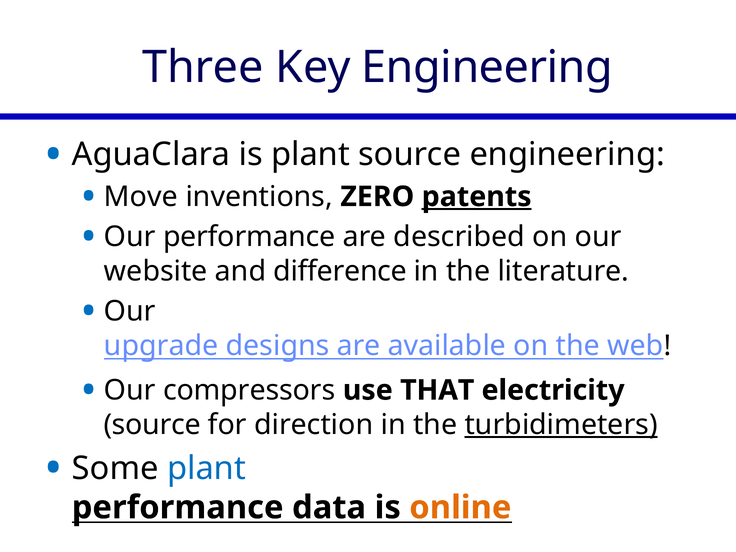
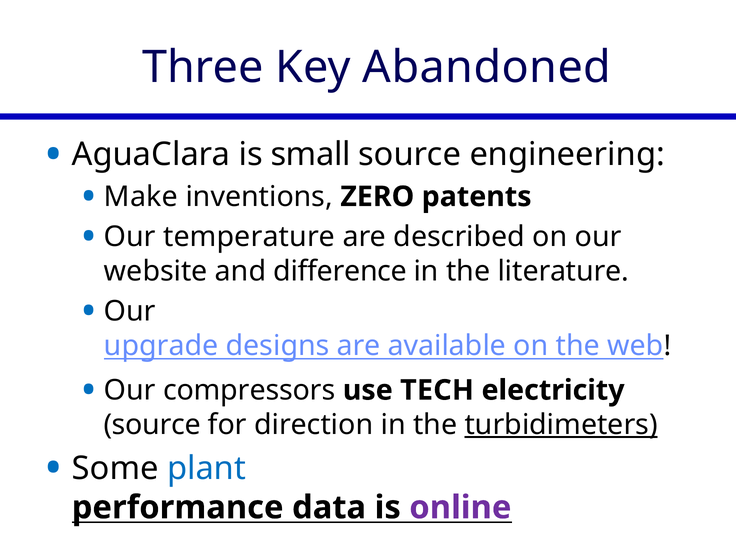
Key Engineering: Engineering -> Abandoned (487, 68)
is plant: plant -> small (311, 154)
Move: Move -> Make (141, 197)
patents underline: present -> none (477, 197)
Our performance: performance -> temperature (249, 237)
THAT: THAT -> TECH (437, 390)
online colour: orange -> purple (460, 508)
